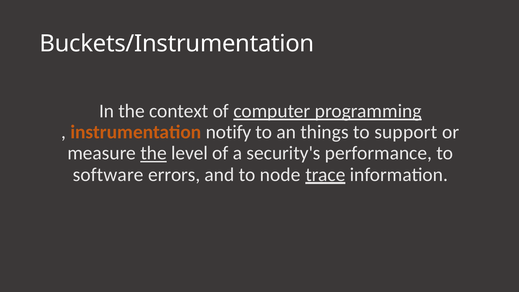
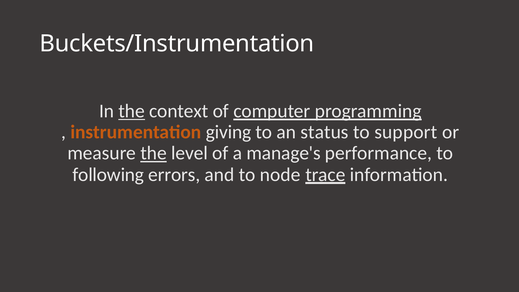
the underline: none -> present (132, 111)
notify: notify -> giving (229, 132)
things: things -> status (325, 132)
security's: security's -> manage's (284, 153)
software: software -> following (108, 175)
